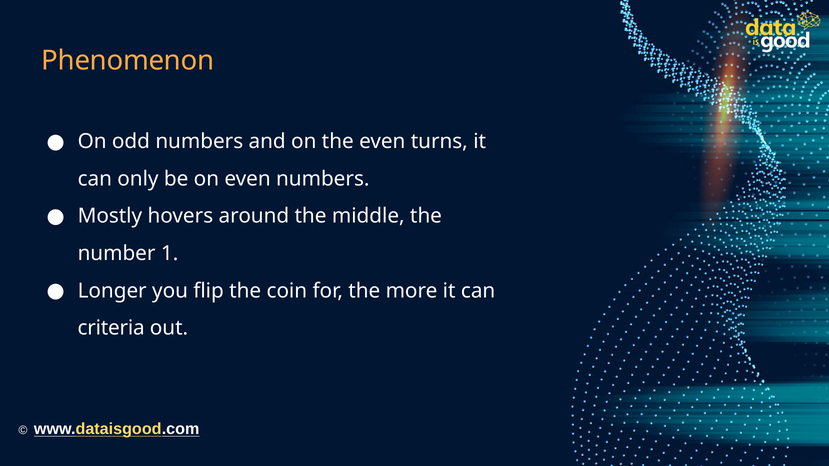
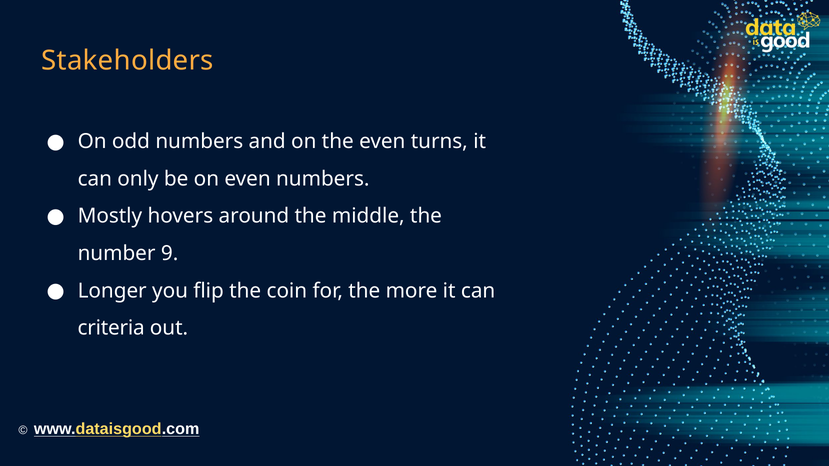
Phenomenon: Phenomenon -> Stakeholders (128, 61)
1: 1 -> 9 (170, 254)
